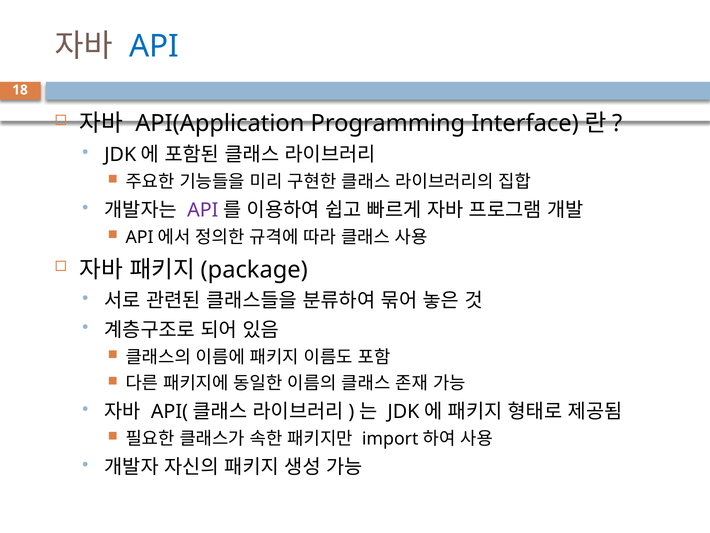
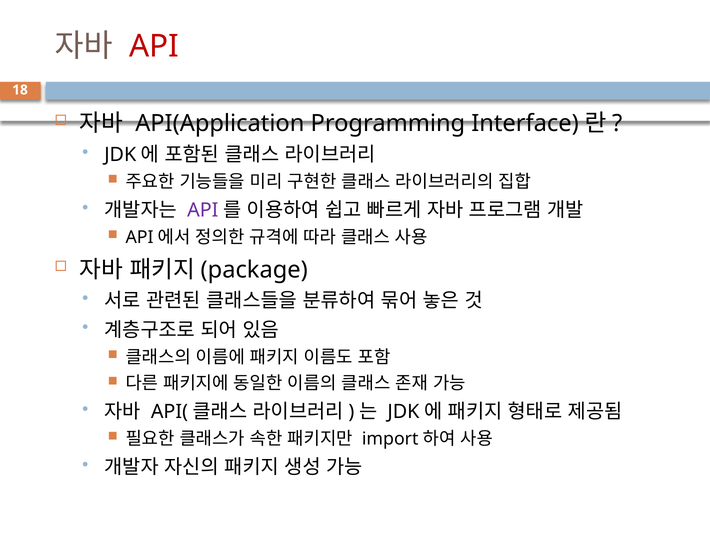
API colour: blue -> red (154, 46)
